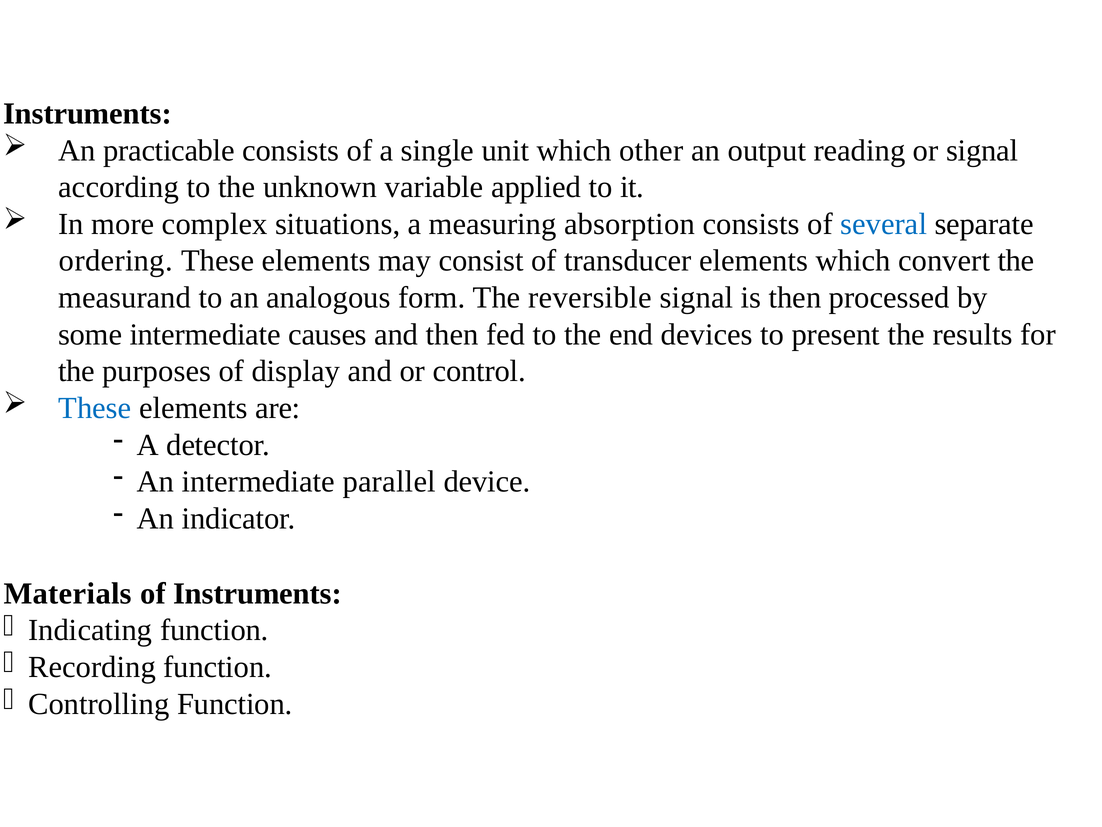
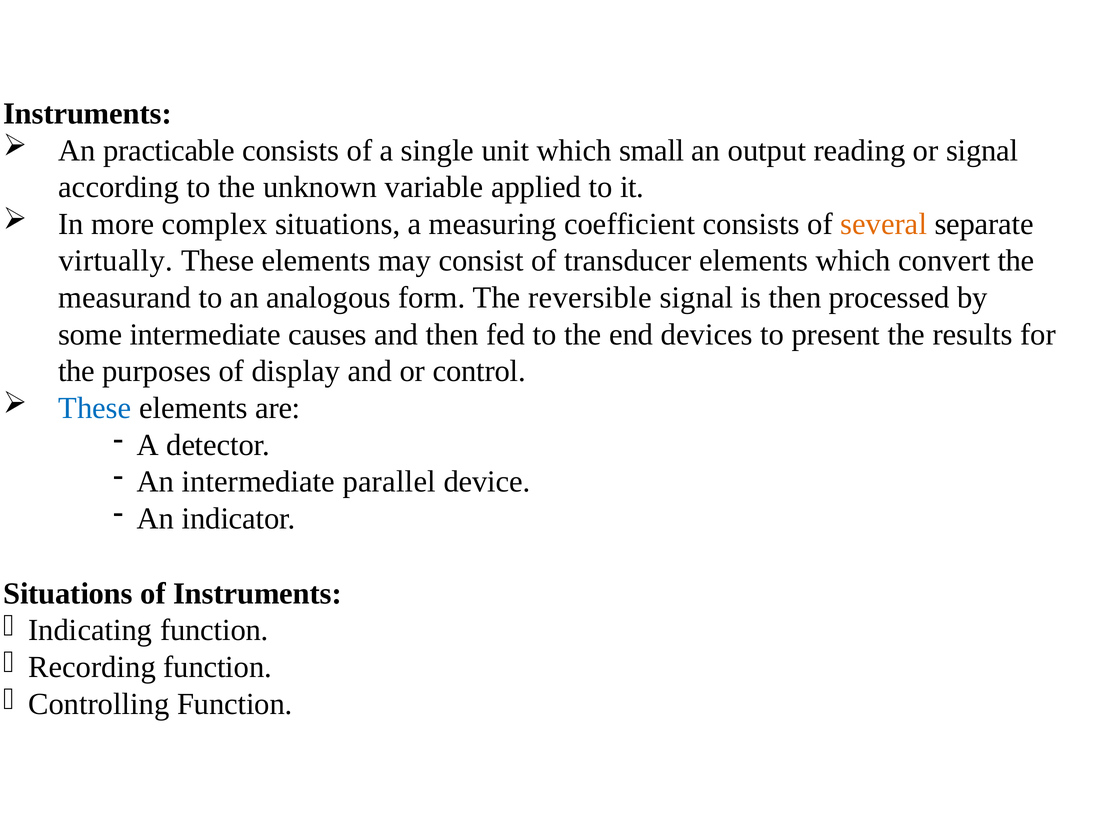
other: other -> small (652, 150)
absorption: absorption -> coefficient (630, 224)
several colour: blue -> orange (884, 224)
ordering: ordering -> virtually (116, 261)
Materials: Materials -> Situations (68, 593)
